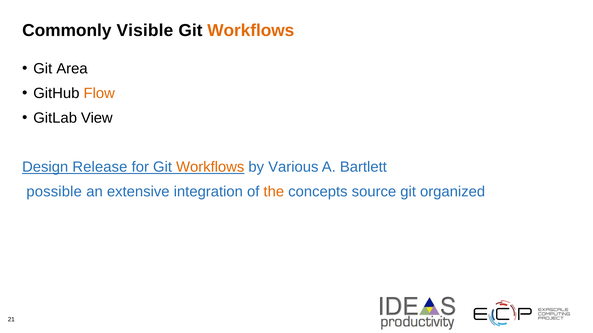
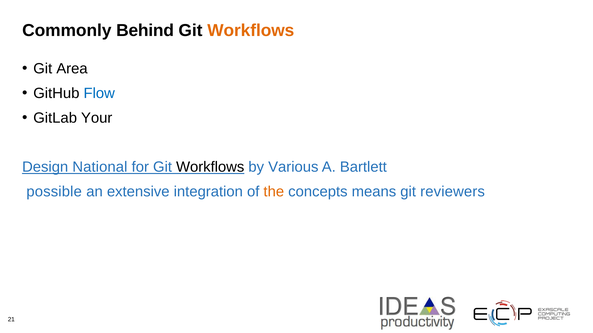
Visible: Visible -> Behind (145, 31)
Flow colour: orange -> blue (99, 93)
View: View -> Your (97, 118)
Release: Release -> National (100, 167)
Workflows colour: orange -> black (210, 167)
source: source -> means (374, 192)
organized: organized -> reviewers (453, 192)
